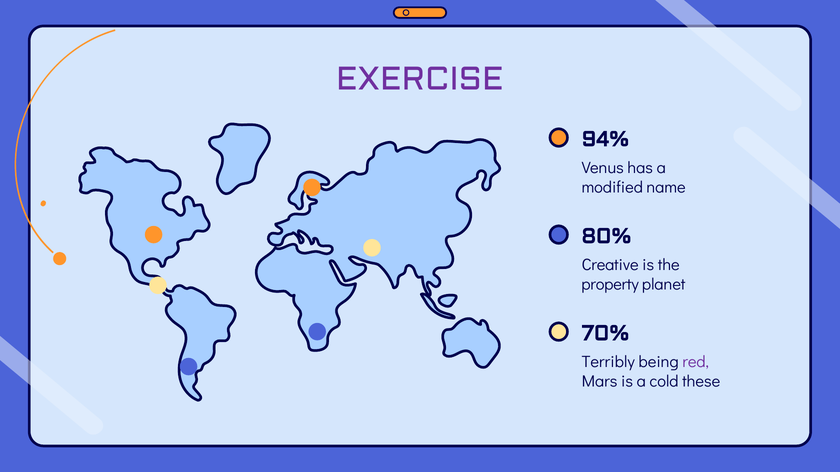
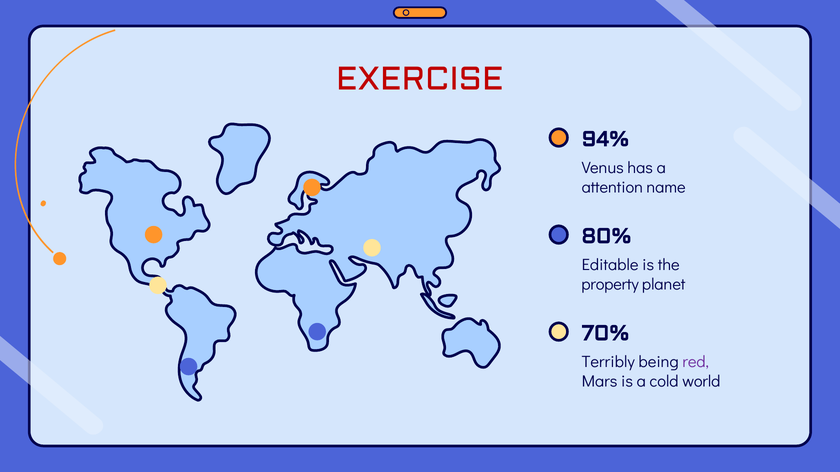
EXERCISE colour: purple -> red (420, 79)
modified: modified -> attention (612, 188)
Creative: Creative -> Editable (610, 265)
these: these -> world (701, 382)
